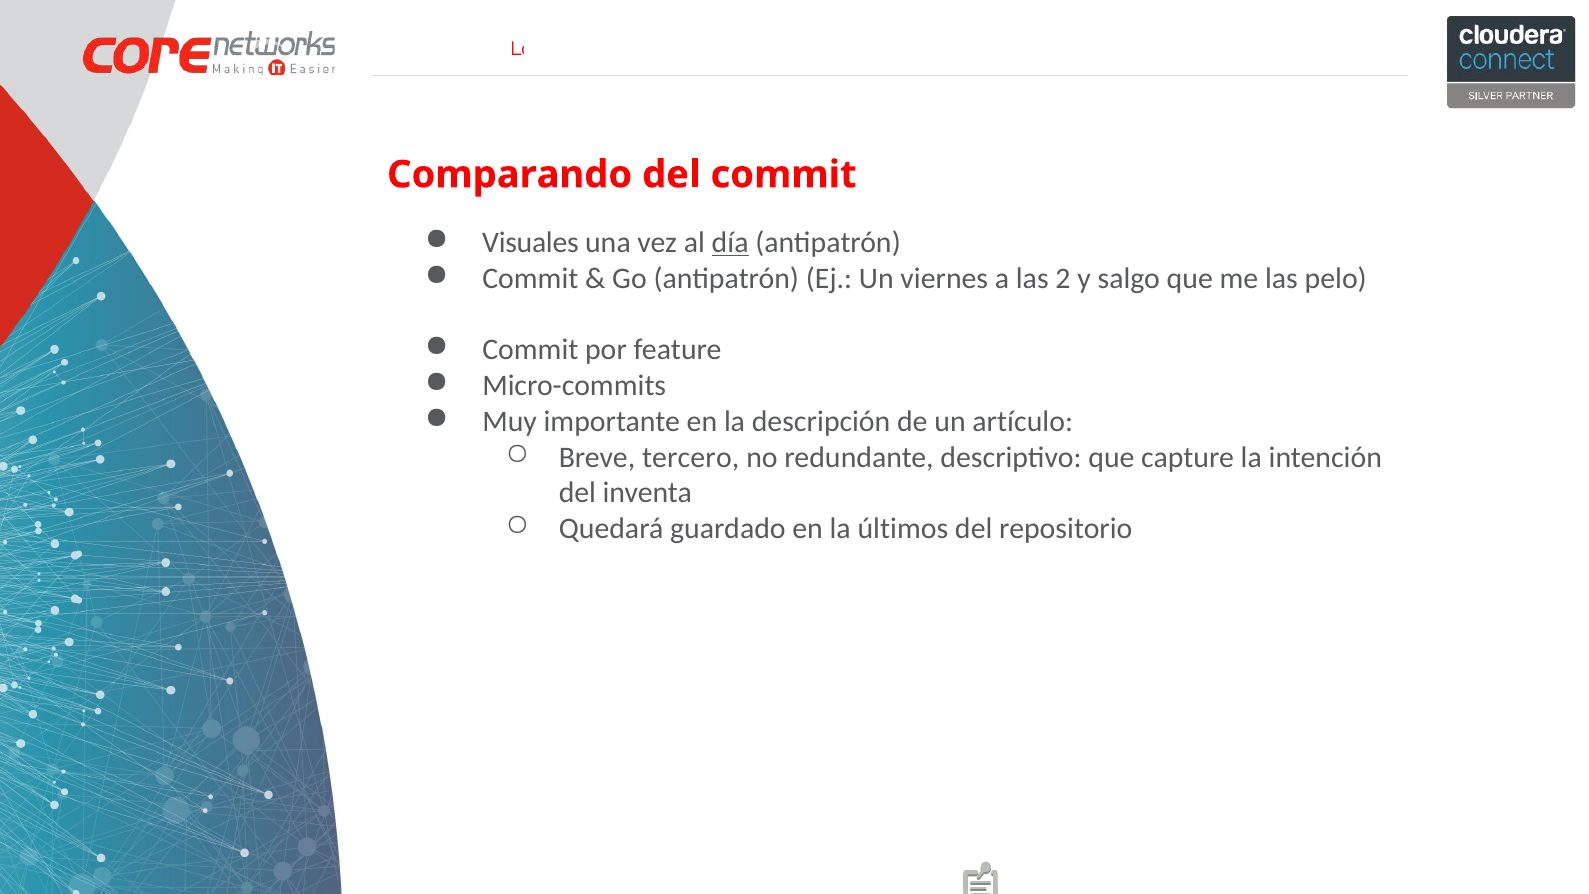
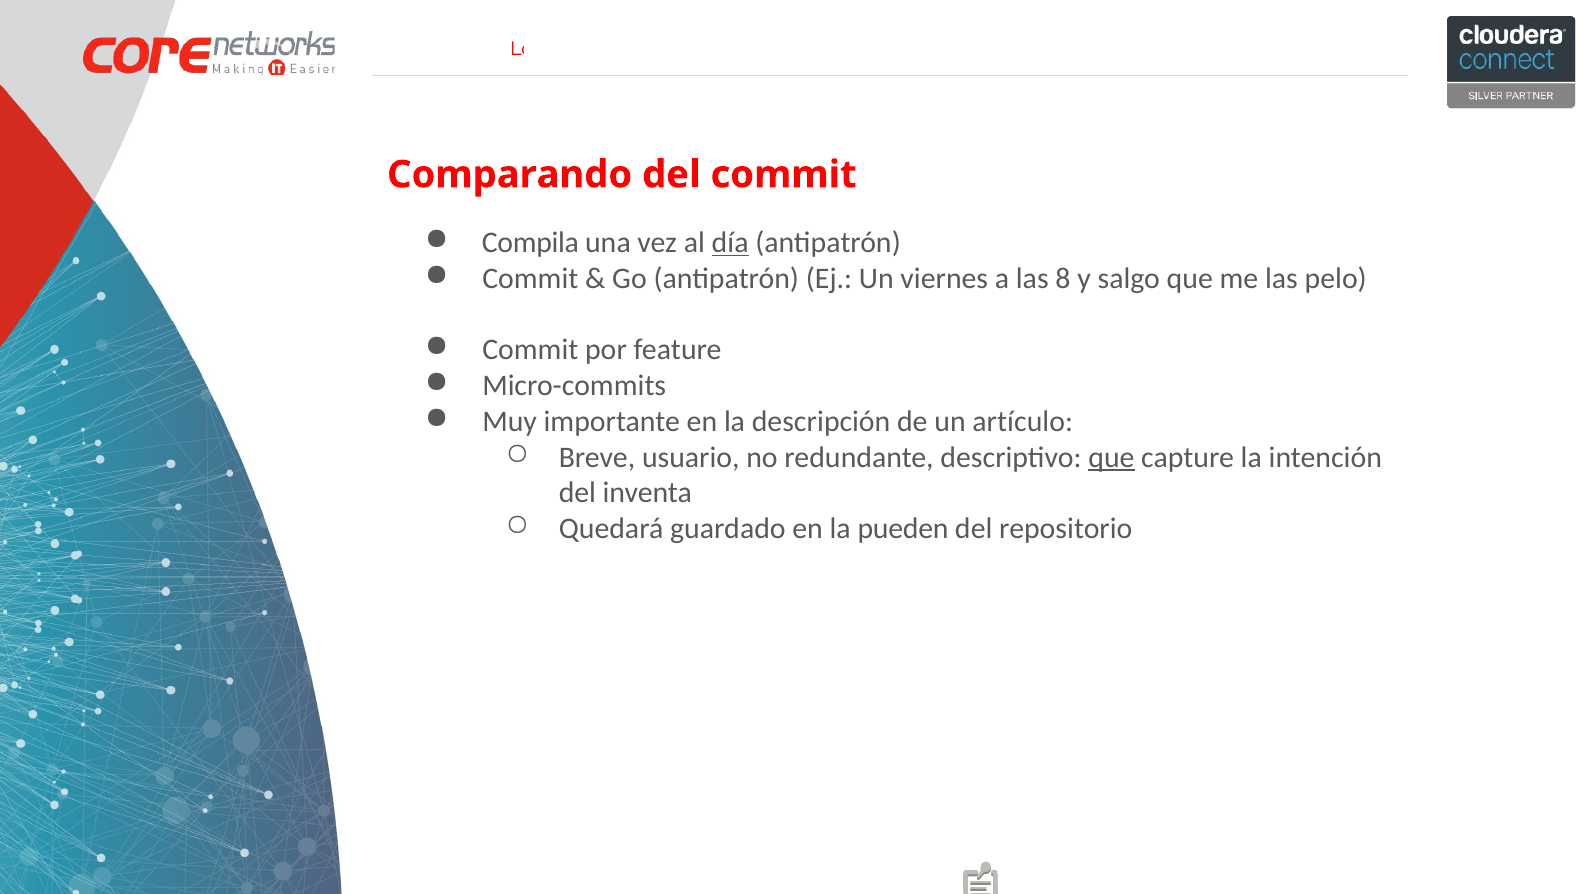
Visuales: Visuales -> Compila (530, 243)
2: 2 -> 8 (1063, 278)
tercero: tercero -> usuario (691, 457)
que underline: none -> present (1111, 457)
últimos: últimos -> pueden (903, 529)
